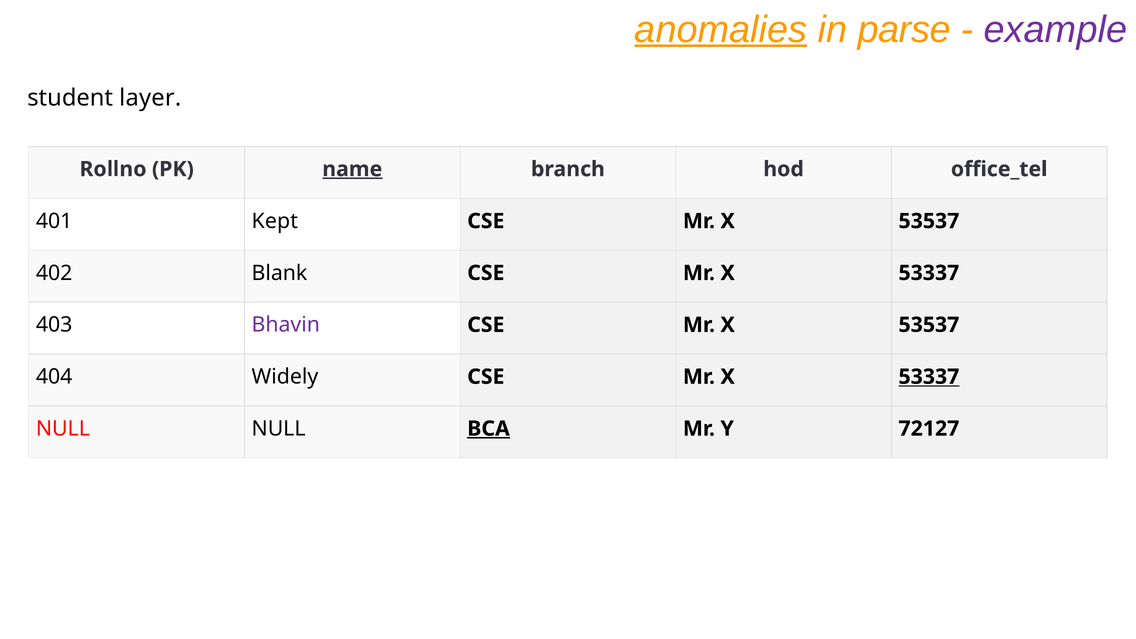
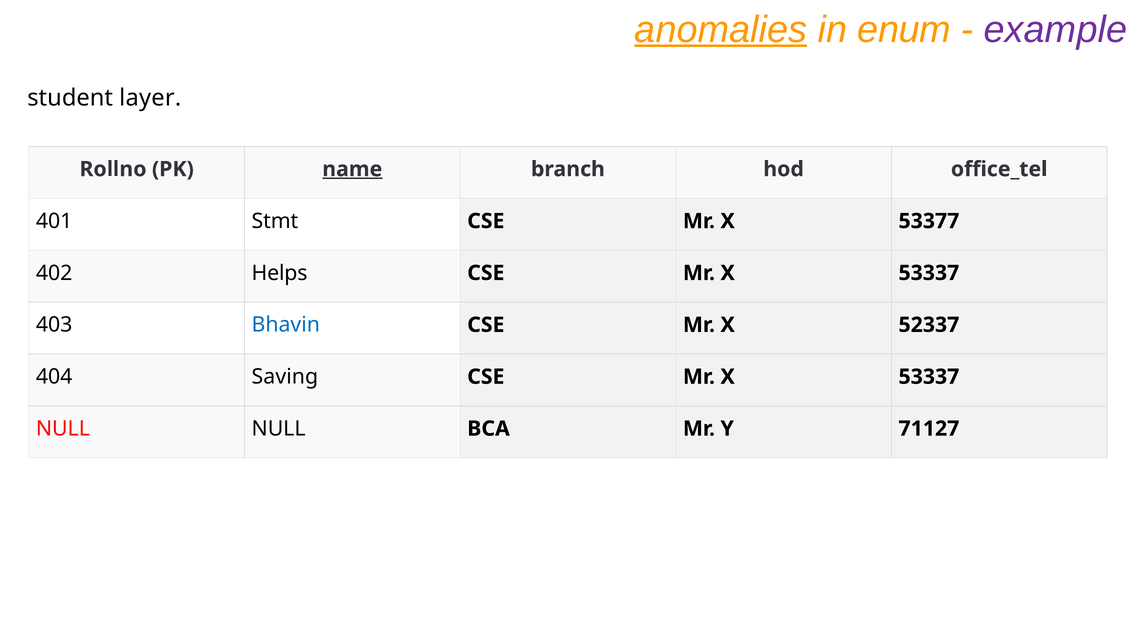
parse: parse -> enum (904, 30)
Kept: Kept -> Stmt (275, 221)
53537: 53537 -> 53377 (929, 221)
Blank: Blank -> Helps (280, 273)
Bhavin colour: purple -> blue (286, 325)
53537: 53537 -> 52337 (929, 325)
Widely: Widely -> Saving (285, 377)
53337 underline: present -> none (929, 377)
BCA underline: present -> none (489, 429)
72127: 72127 -> 71127 (929, 429)
